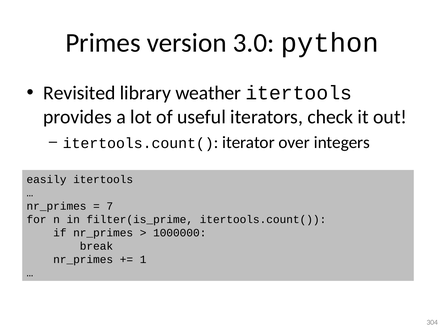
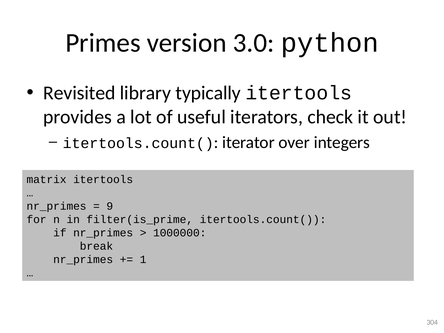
weather: weather -> typically (208, 93)
easily: easily -> matrix (47, 180)
7: 7 -> 9 (110, 206)
